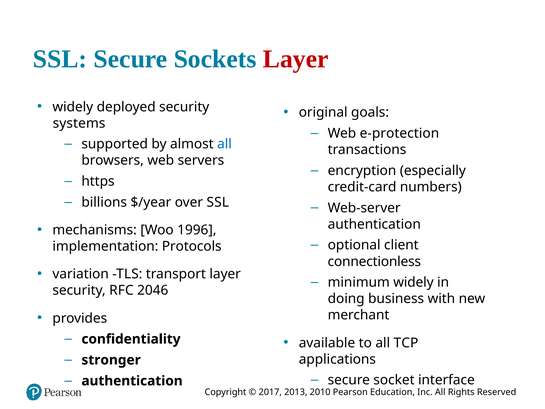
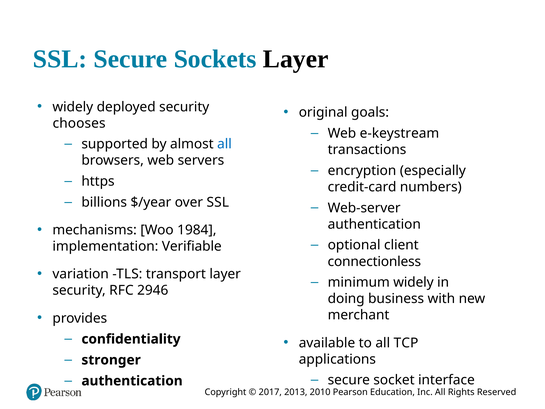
Layer colour: red -> black (296, 59)
systems: systems -> chooses (79, 123)
e-protection: e-protection -> e-keystream (399, 133)
1996: 1996 -> 1984 (197, 230)
Protocols: Protocols -> Verifiable (192, 246)
2046: 2046 -> 2946 (153, 290)
